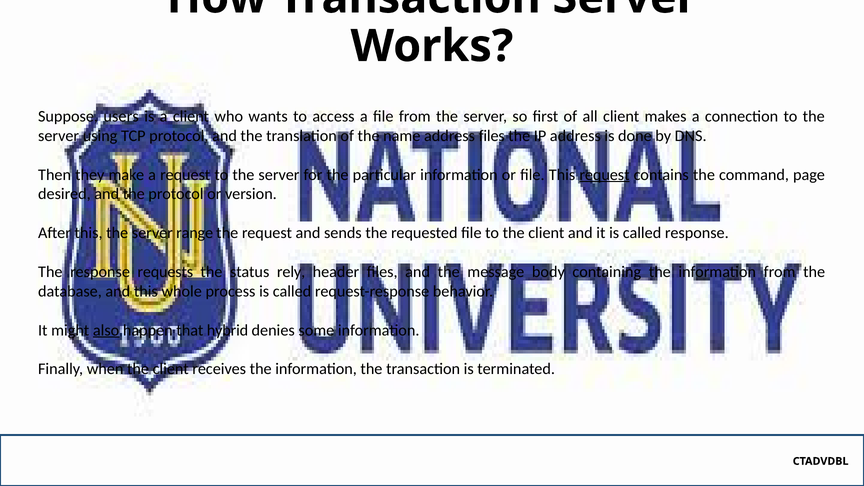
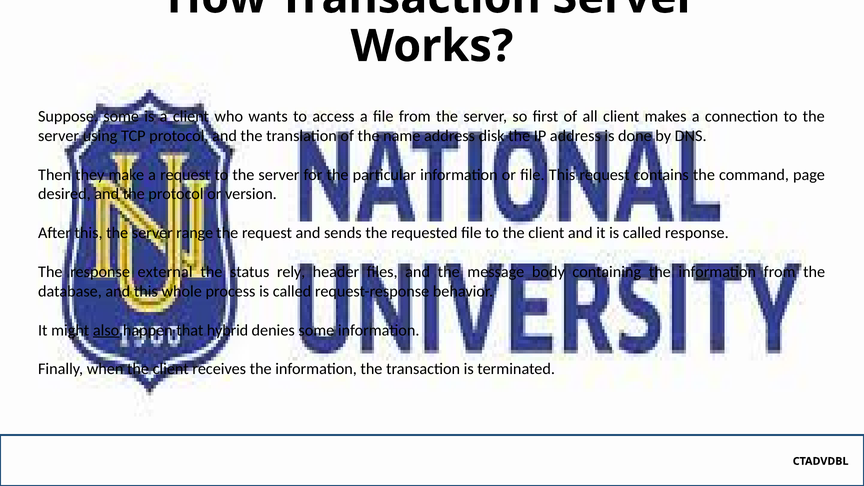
Suppose users: users -> some (121, 116)
address files: files -> disk (492, 136)
request underline: present -> none (604, 175)
requests: requests -> external (165, 272)
